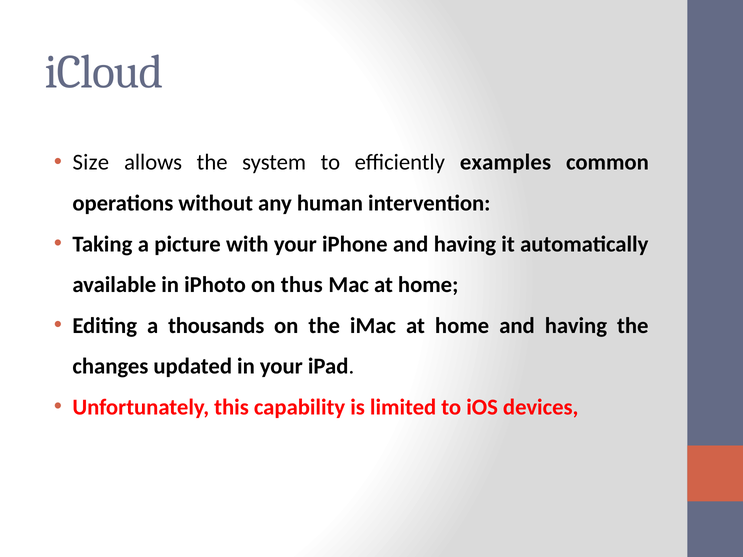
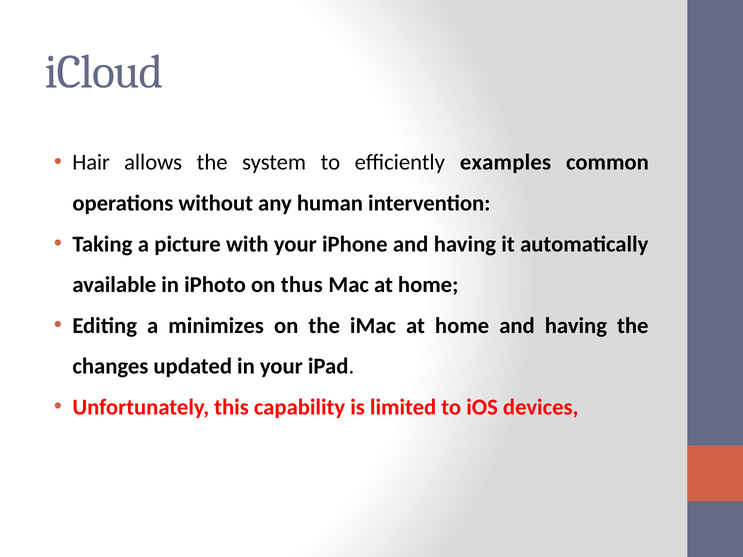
Size: Size -> Hair (91, 163)
thousands: thousands -> minimizes (216, 326)
